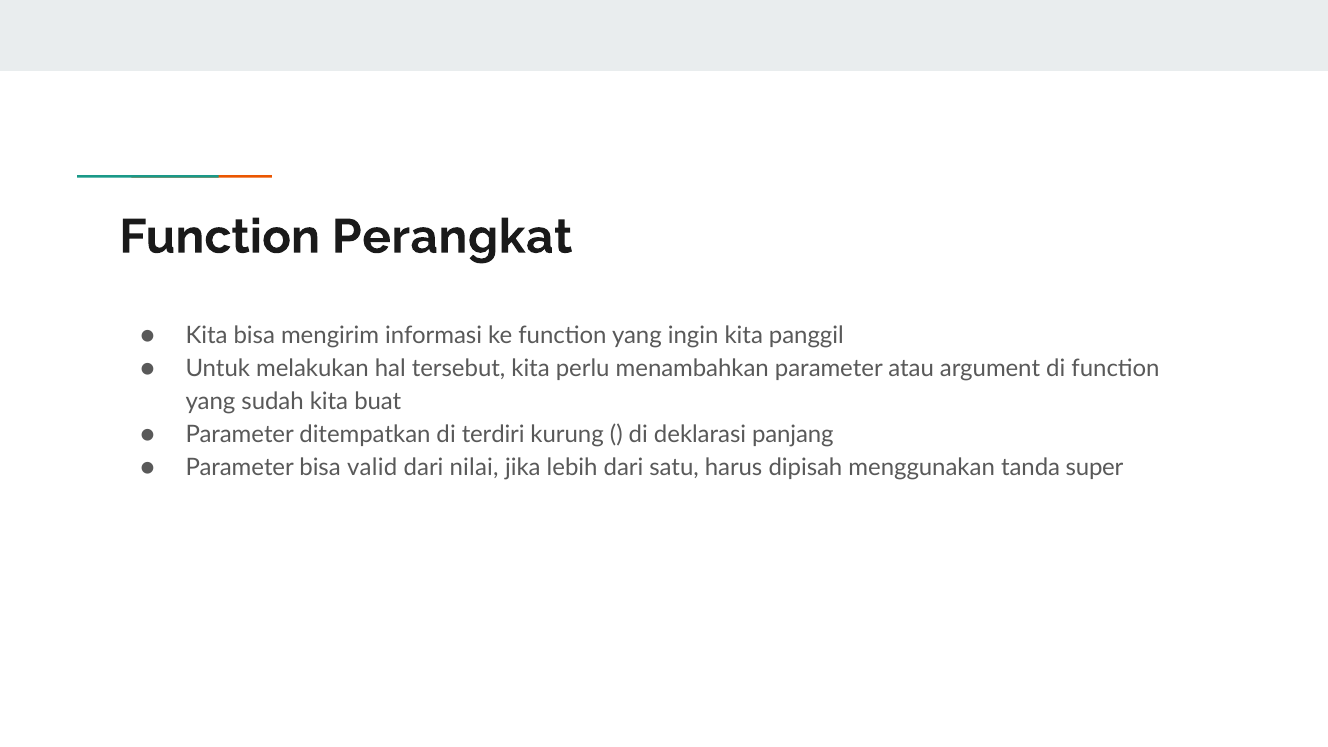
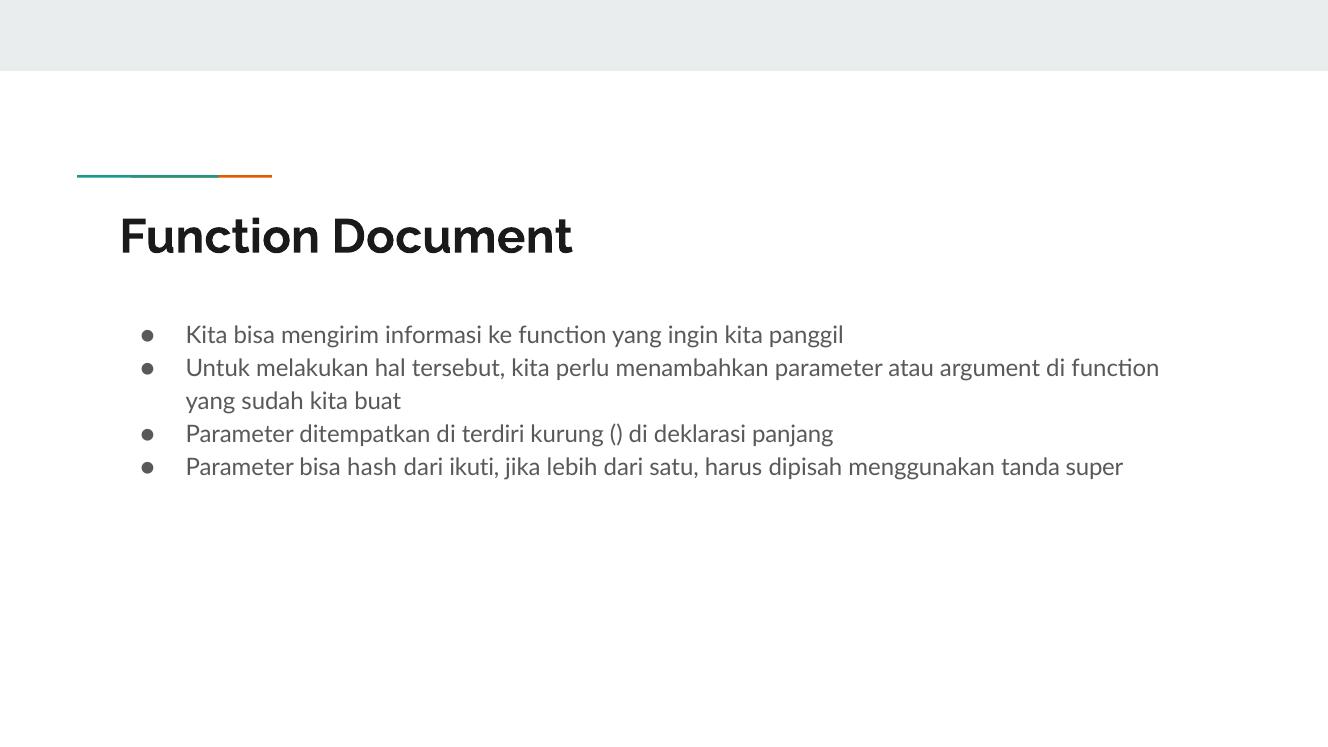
Perangkat: Perangkat -> Document (452, 237)
valid: valid -> hash (372, 468)
nilai: nilai -> ikuti (474, 468)
